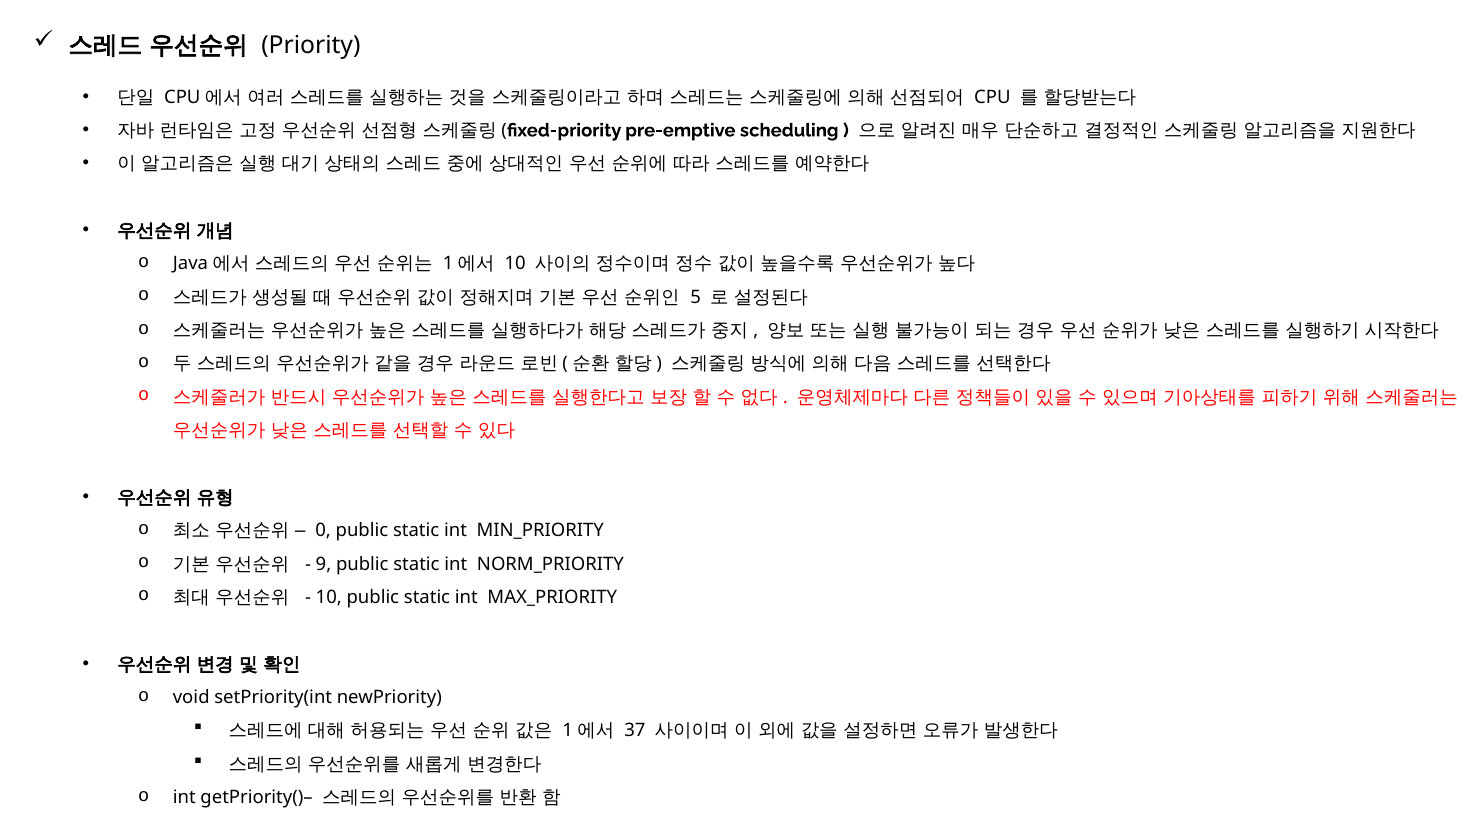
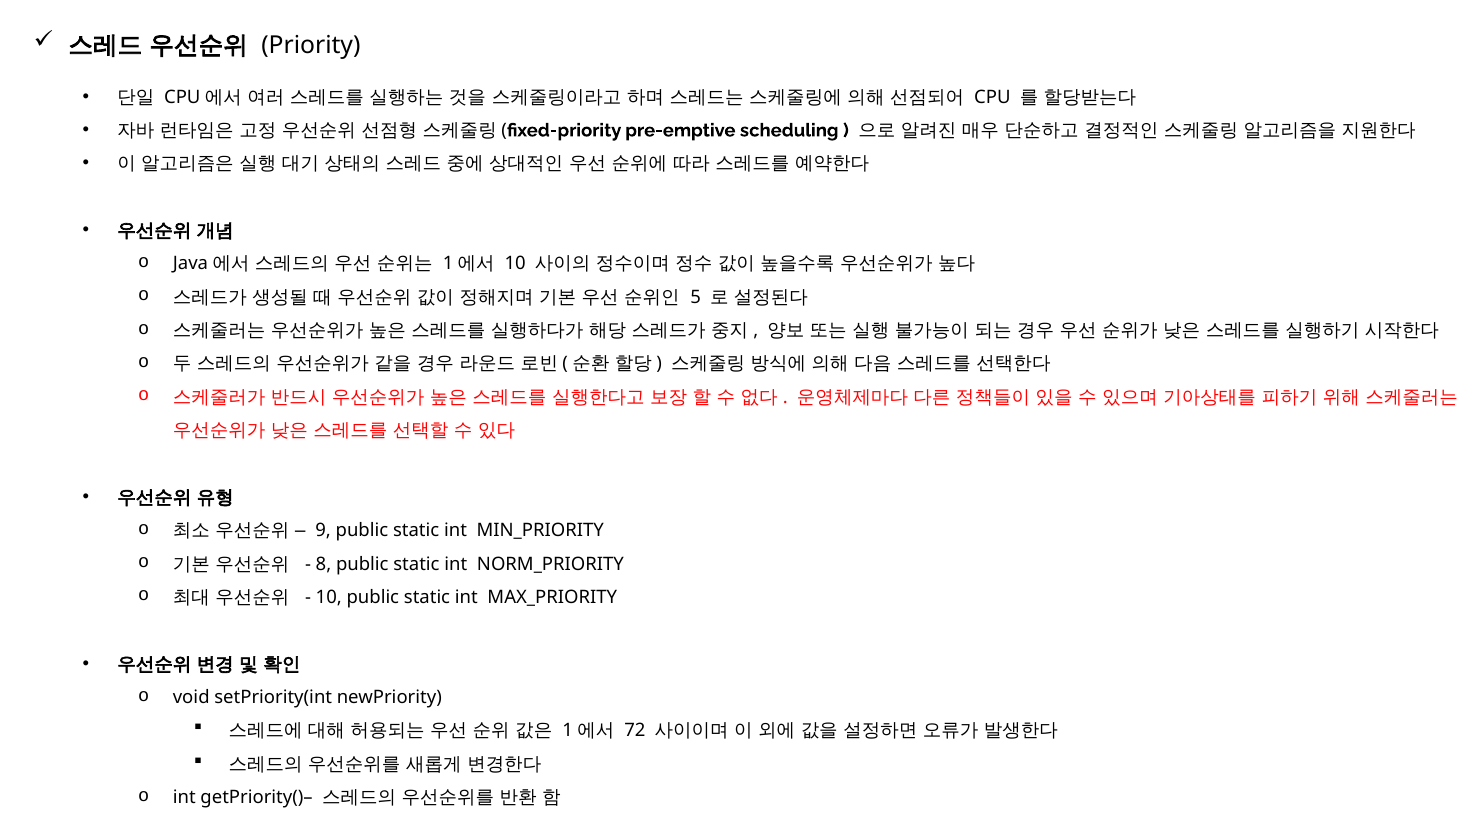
0: 0 -> 9 (323, 530)
9: 9 -> 8 (324, 564)
37: 37 -> 72 (635, 730)
